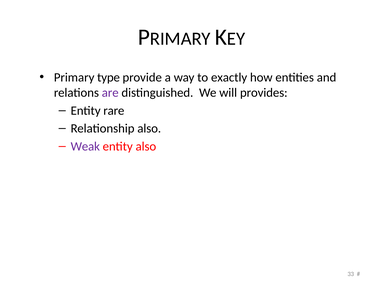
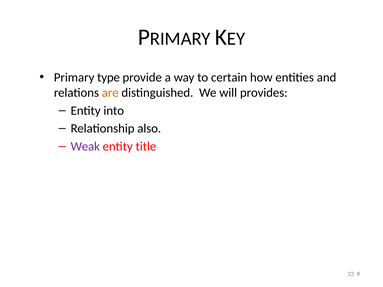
exactly: exactly -> certain (229, 77)
are colour: purple -> orange (110, 93)
rare: rare -> into (114, 111)
entity also: also -> title (146, 146)
